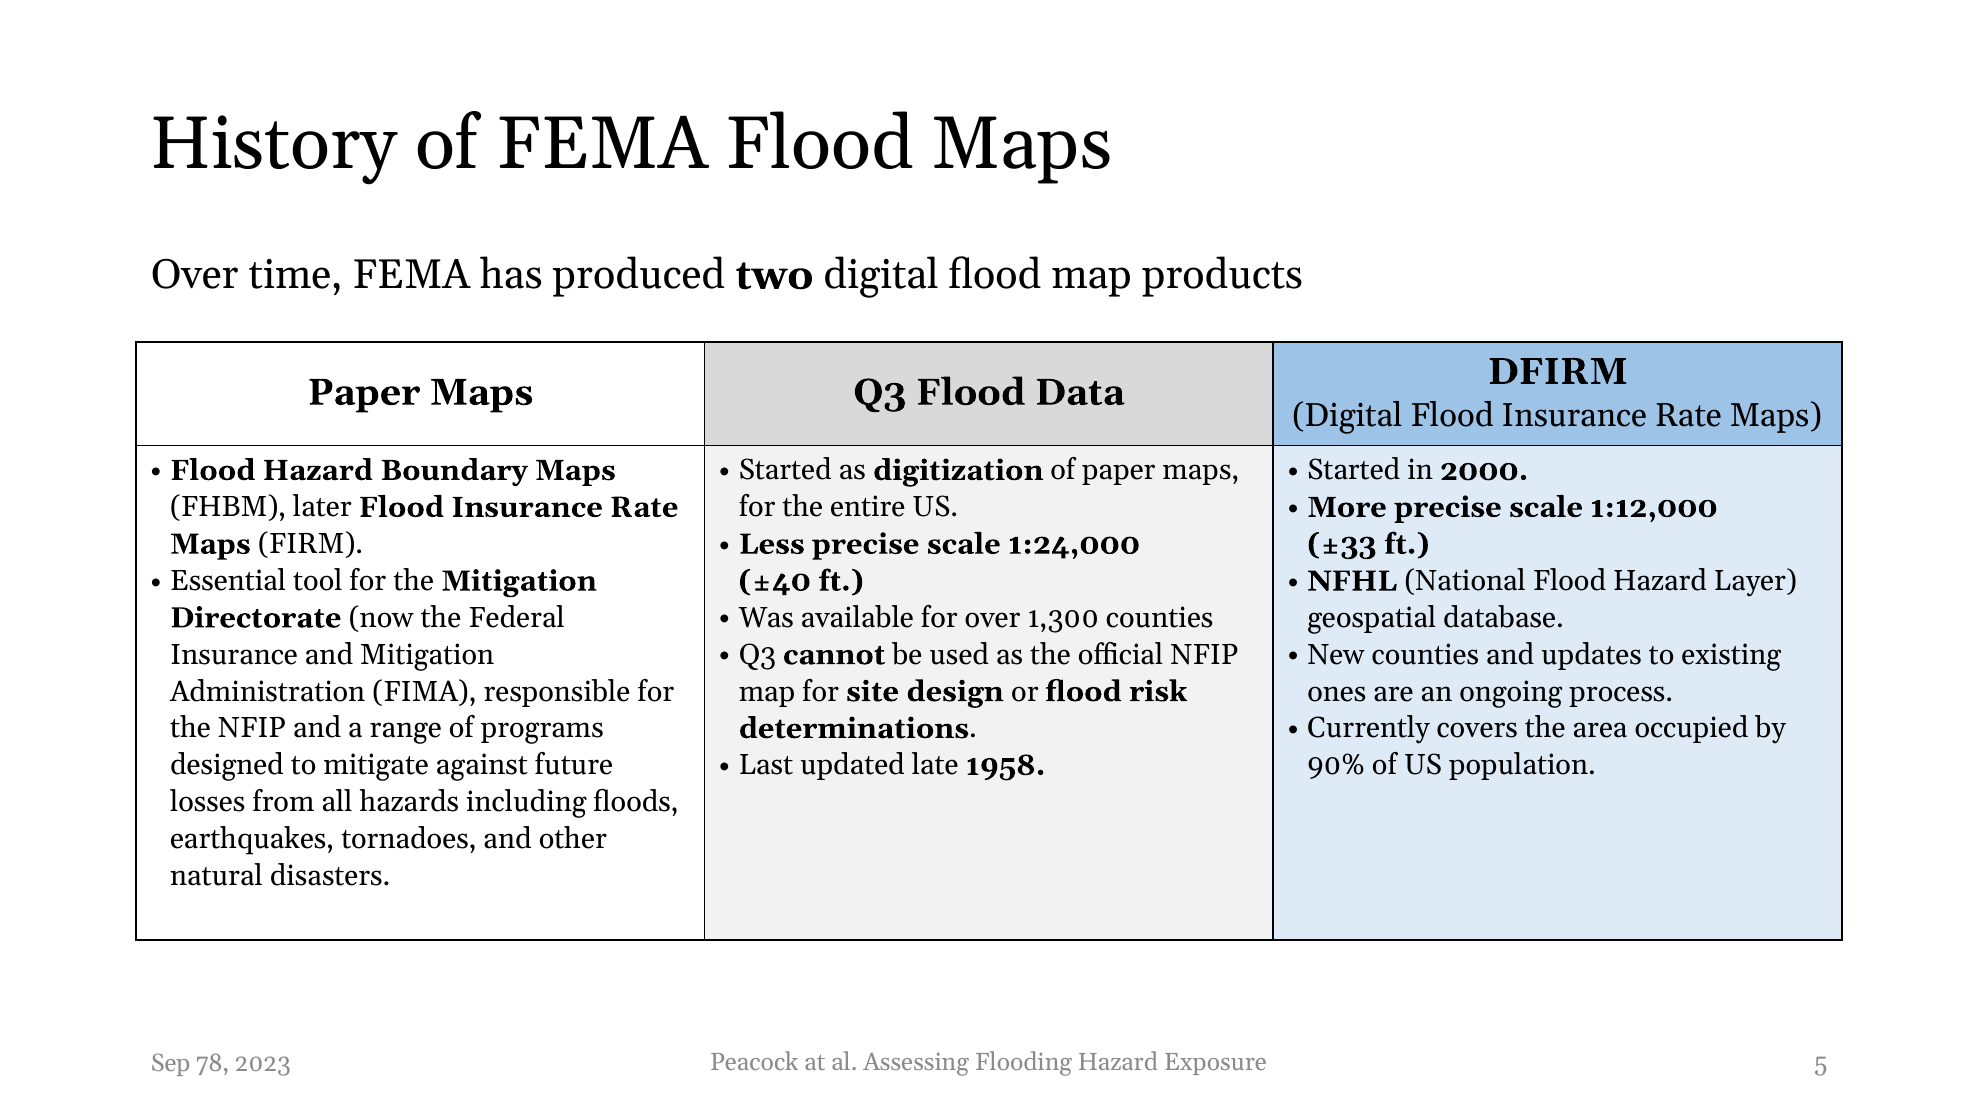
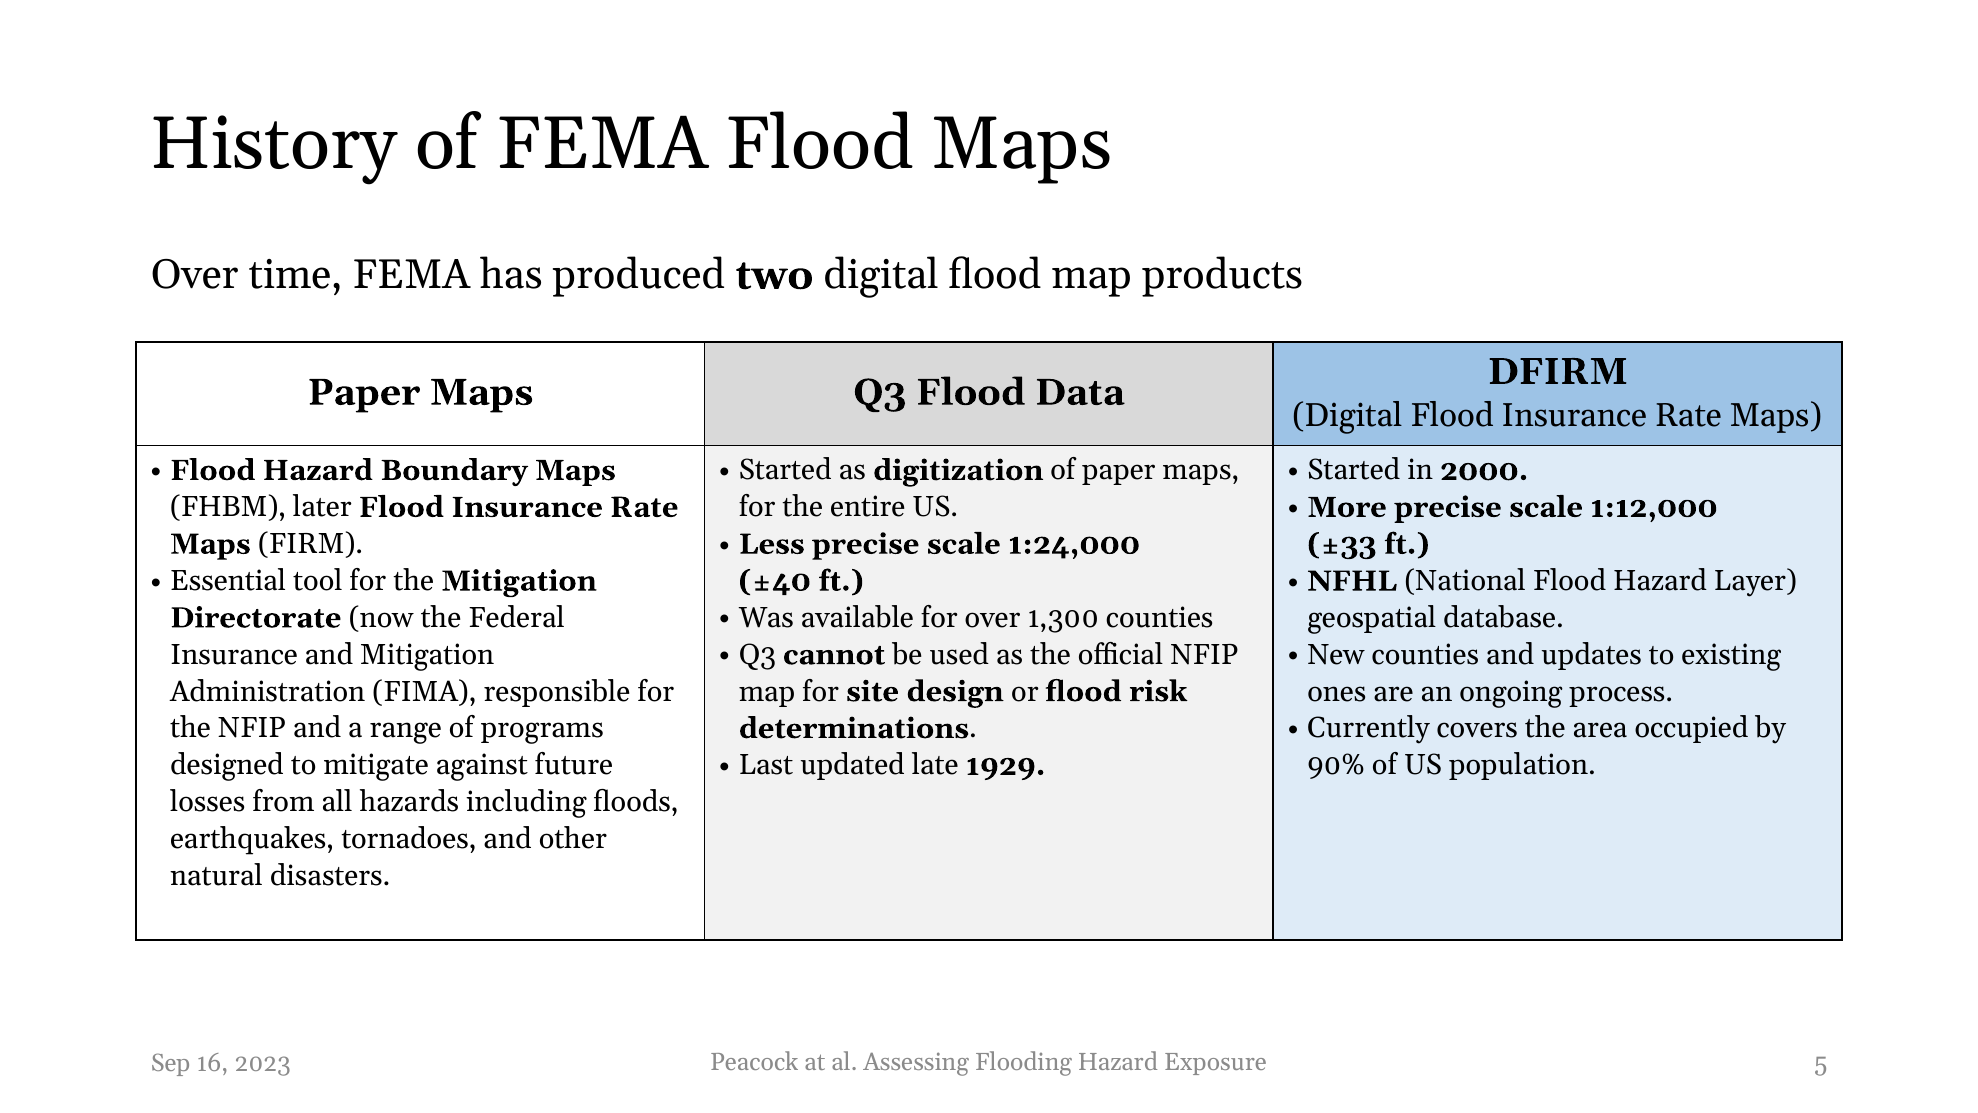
1958: 1958 -> 1929 (1006, 765)
78: 78 -> 16 (212, 1063)
